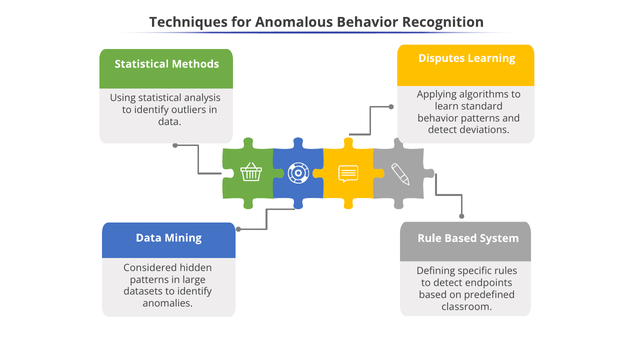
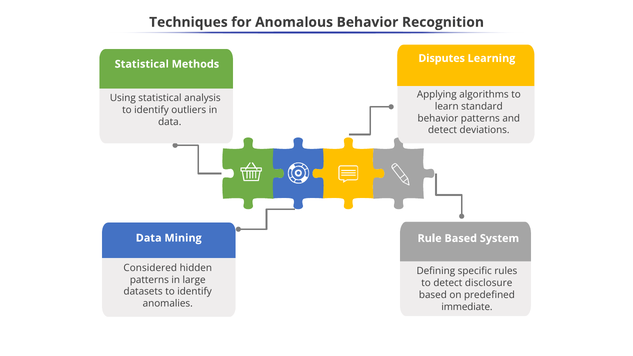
endpoints: endpoints -> disclosure (489, 283)
classroom: classroom -> immediate (467, 307)
